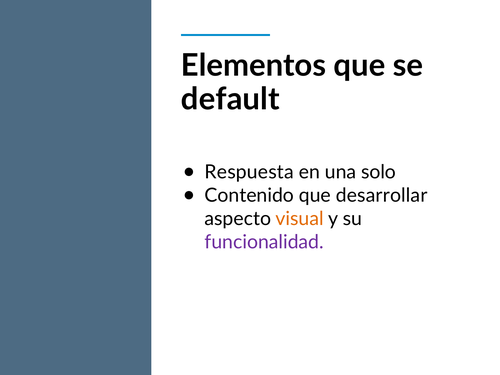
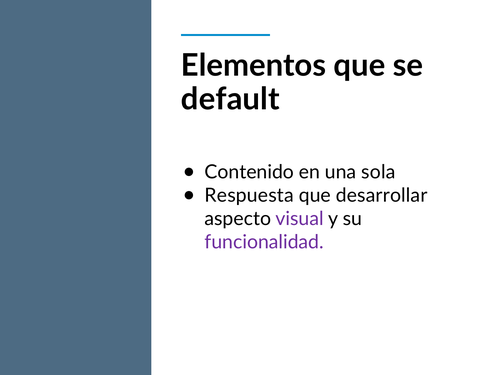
Respuesta: Respuesta -> Contenido (249, 172)
solo: solo -> sola (378, 172)
Contenido: Contenido -> Respuesta (249, 195)
visual colour: orange -> purple (300, 219)
